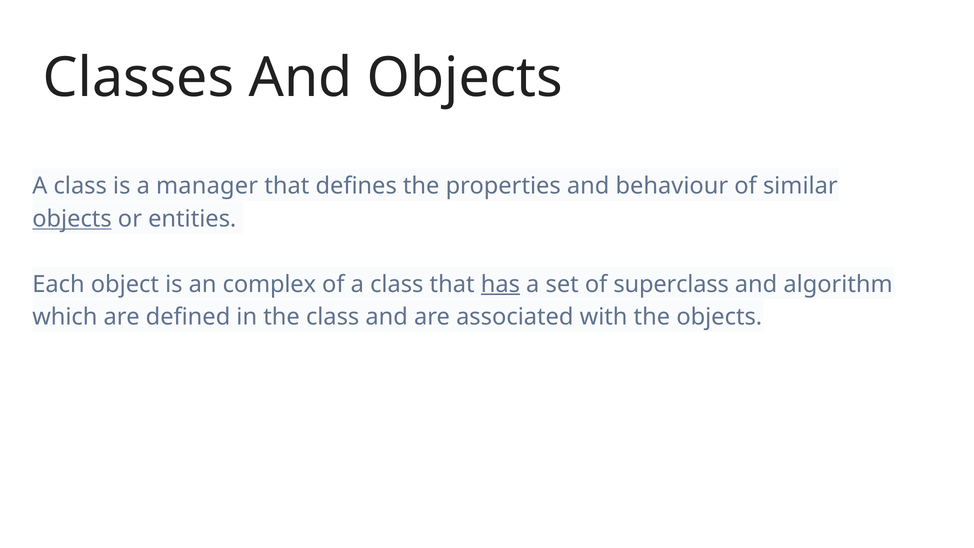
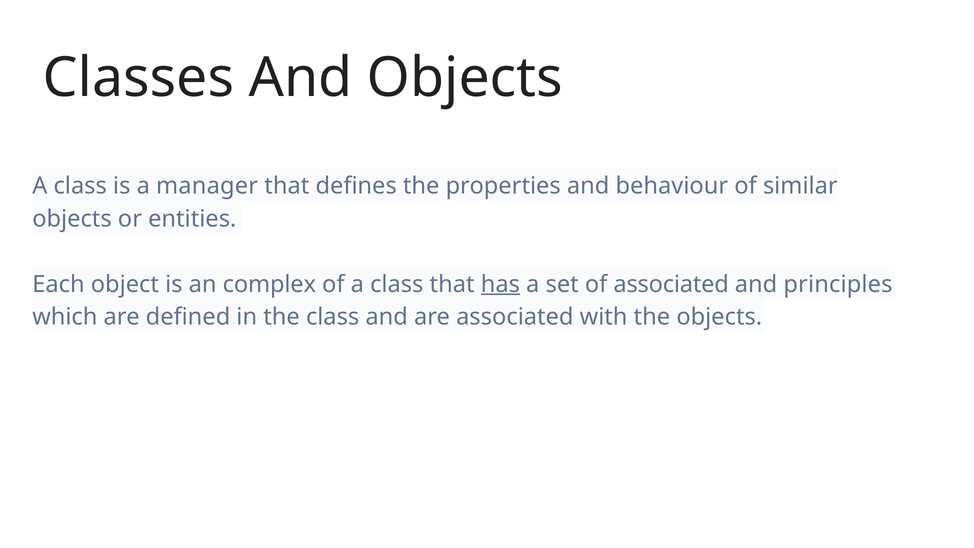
objects underline: present -> none (72, 219)
of superclass: superclass -> associated (671, 284)
algorithm: algorithm -> principles (838, 284)
